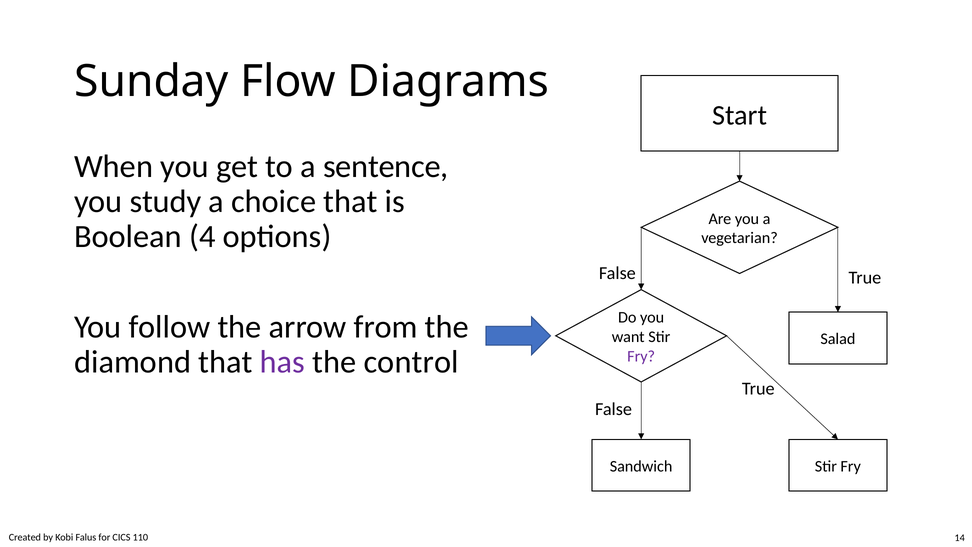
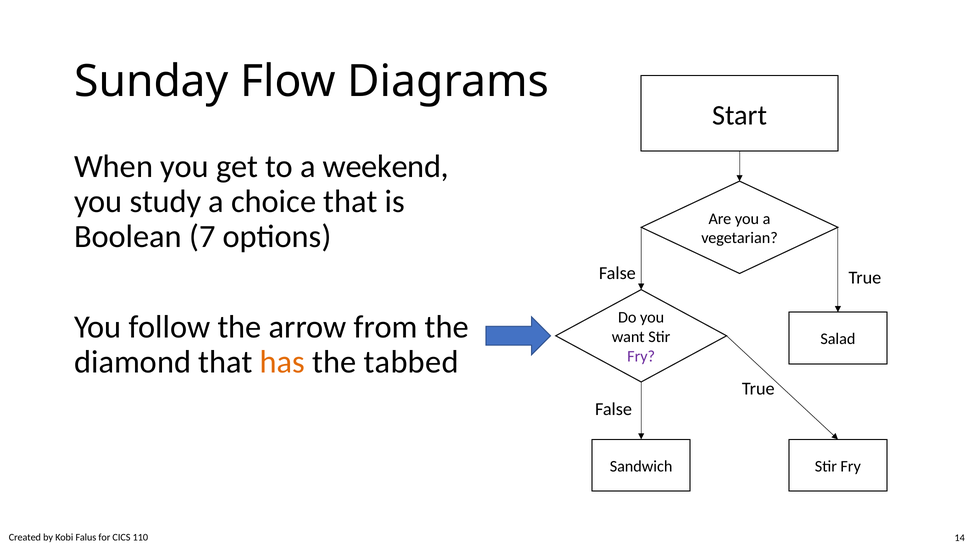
sentence: sentence -> weekend (386, 167)
4: 4 -> 7 (202, 237)
has colour: purple -> orange (282, 362)
control: control -> tabbed (411, 362)
